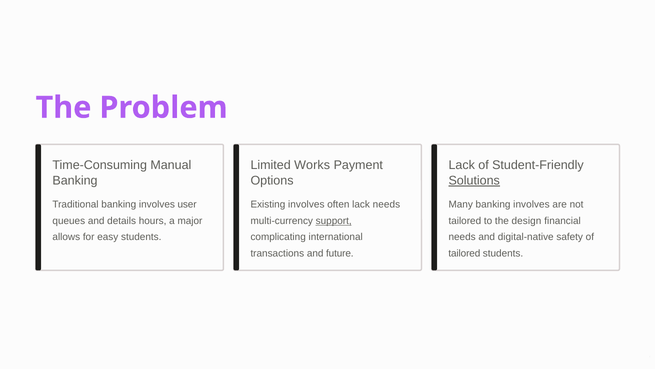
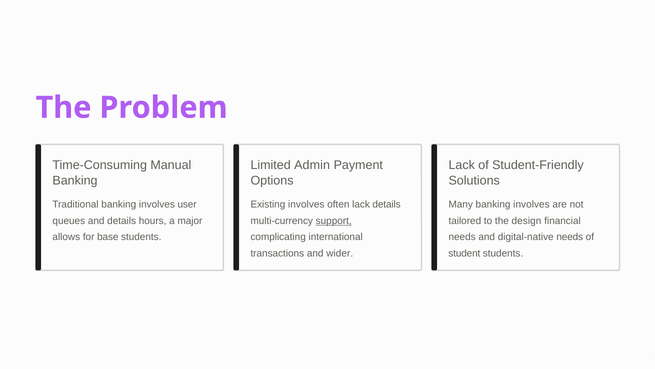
Works: Works -> Admin (312, 165)
Solutions underline: present -> none (474, 180)
lack needs: needs -> details (387, 204)
easy: easy -> base (108, 237)
digital-native safety: safety -> needs (570, 237)
future: future -> wider (340, 253)
tailored: tailored -> student (464, 253)
